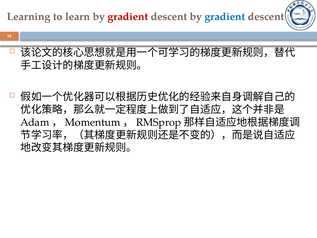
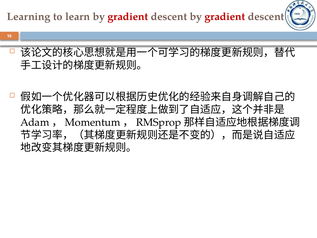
gradient colour: blue -> red (225, 17)
